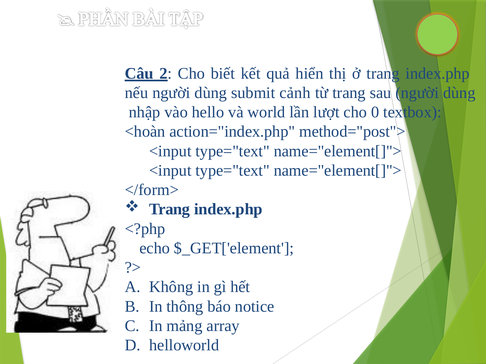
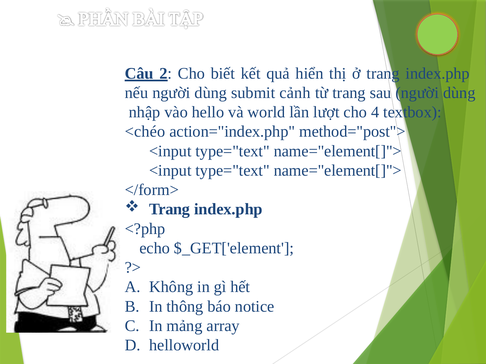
0: 0 -> 4 (375, 112)
<hoàn: <hoàn -> <chéo (145, 132)
